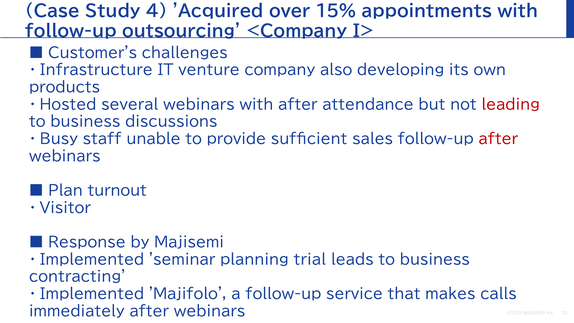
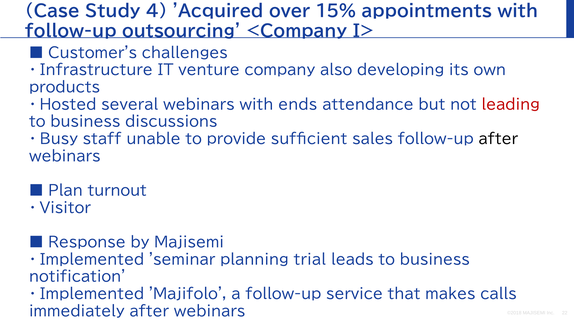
with after: after -> ends (298, 105)
after colour: red -> black (498, 139)
contracting: contracting -> notification (77, 277)
